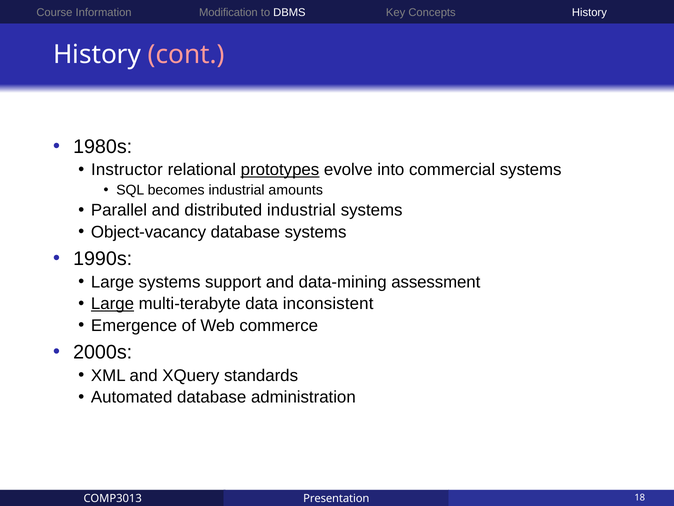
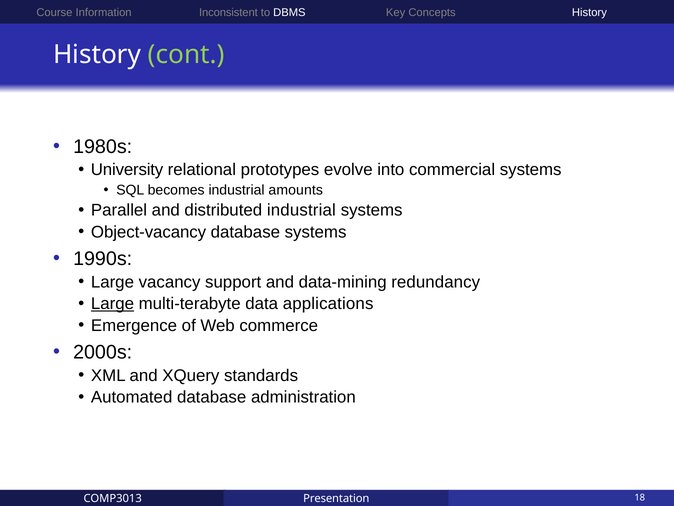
Modification: Modification -> Inconsistent (228, 12)
cont colour: pink -> light green (186, 54)
Instructor: Instructor -> University (127, 170)
prototypes underline: present -> none (280, 170)
Large systems: systems -> vacancy (170, 282)
assessment: assessment -> redundancy (436, 282)
inconsistent: inconsistent -> applications (328, 303)
